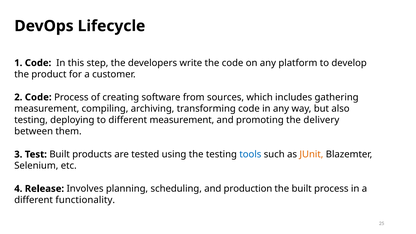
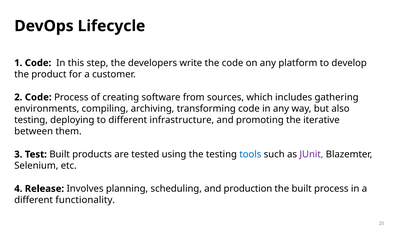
measurement: measurement -> environments (47, 109)
different measurement: measurement -> infrastructure (182, 120)
delivery: delivery -> iterative (321, 120)
JUnit colour: orange -> purple (311, 154)
